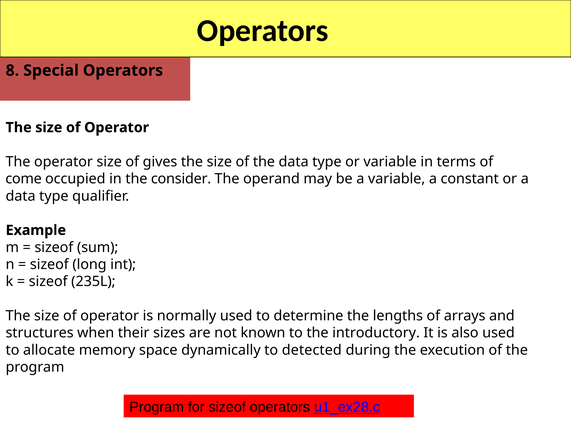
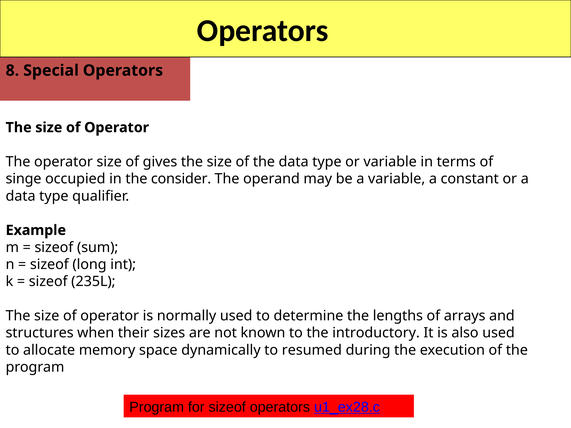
come: come -> singe (24, 179)
detected: detected -> resumed (312, 350)
